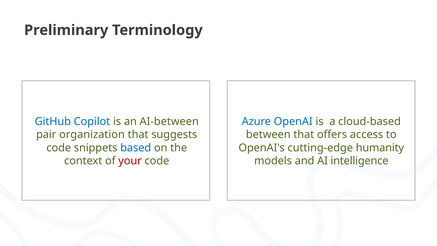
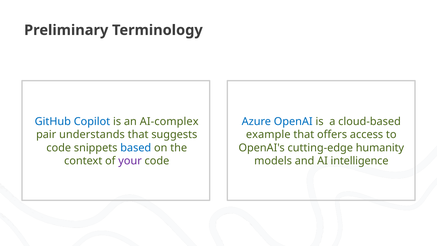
AI-between: AI-between -> AI-complex (169, 121)
organization: organization -> understands (92, 135)
between: between -> example (268, 135)
your colour: red -> purple (130, 161)
